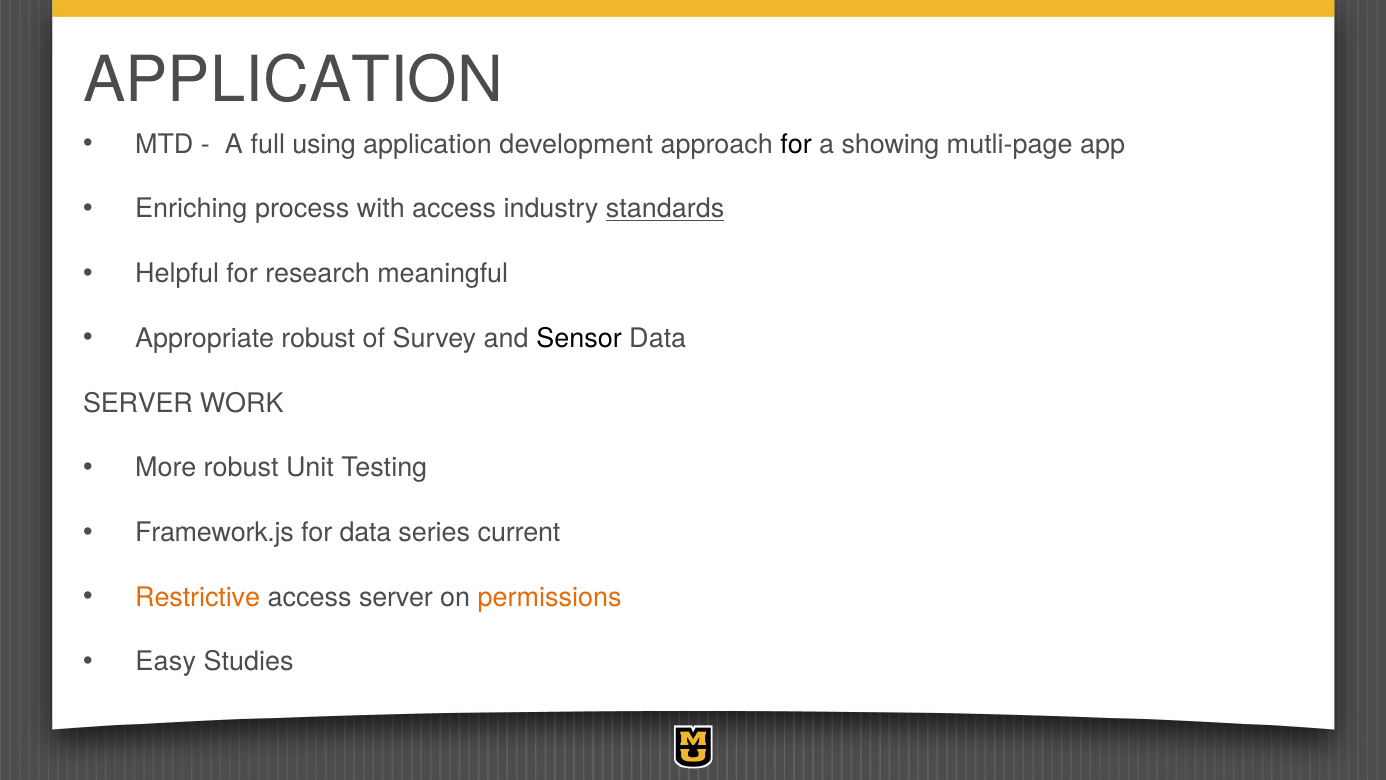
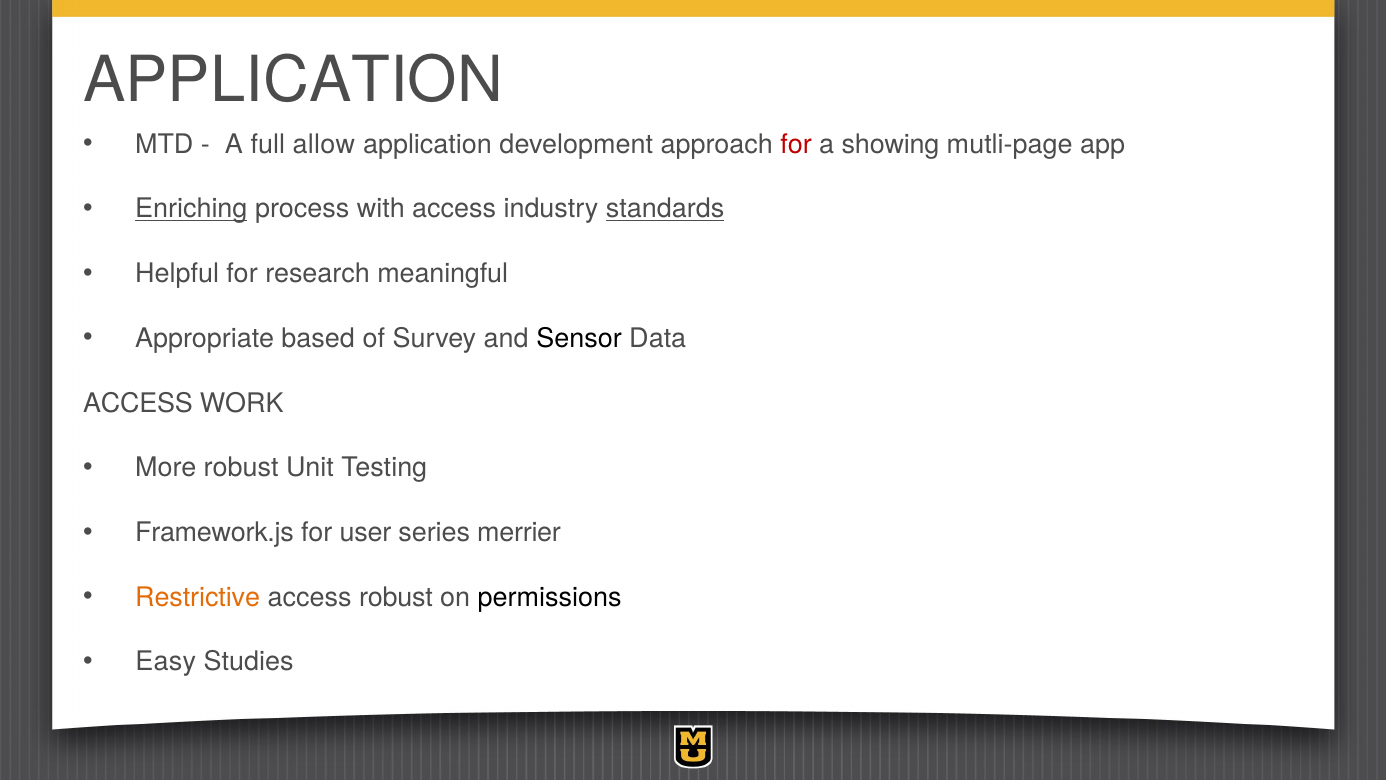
using: using -> allow (324, 144)
for colour: black -> red (796, 144)
Enriching underline: none -> present (191, 209)
Appropriate robust: robust -> based (318, 338)
SERVER: SERVER -> ACCESS (138, 403)
for data: data -> user (365, 532)
current: current -> merrier (519, 532)
access server: server -> robust (396, 597)
permissions colour: orange -> black (550, 597)
